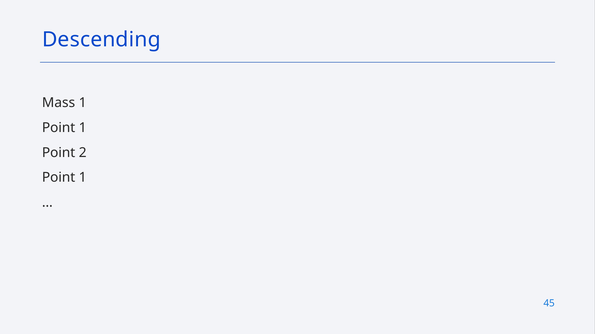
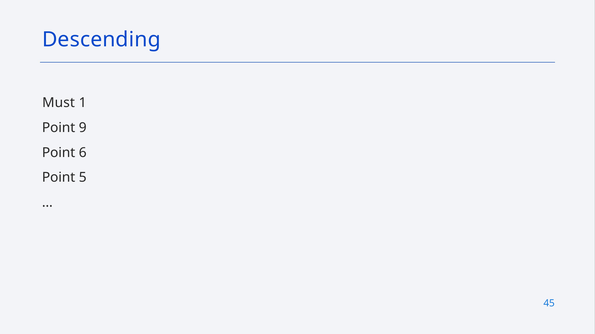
Mass: Mass -> Must (59, 103)
1: 1 -> 9 (83, 128)
2: 2 -> 6 (83, 153)
1: 1 -> 5 (83, 178)
